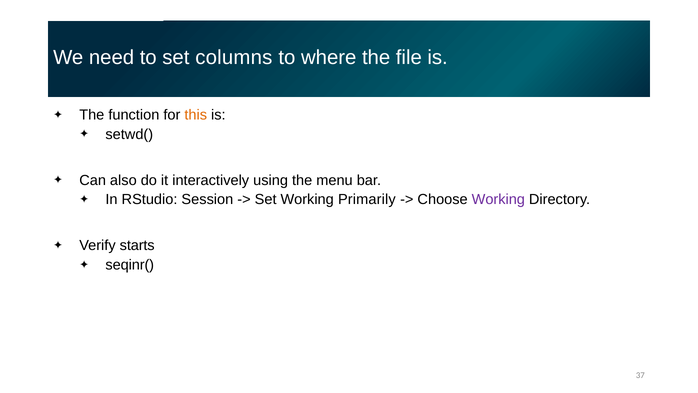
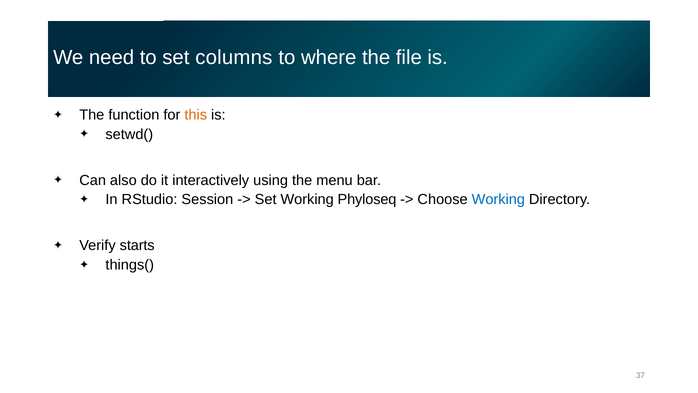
Primarily: Primarily -> Phyloseq (367, 199)
Working colour: purple -> blue (498, 199)
seqinr(: seqinr( -> things( (130, 265)
